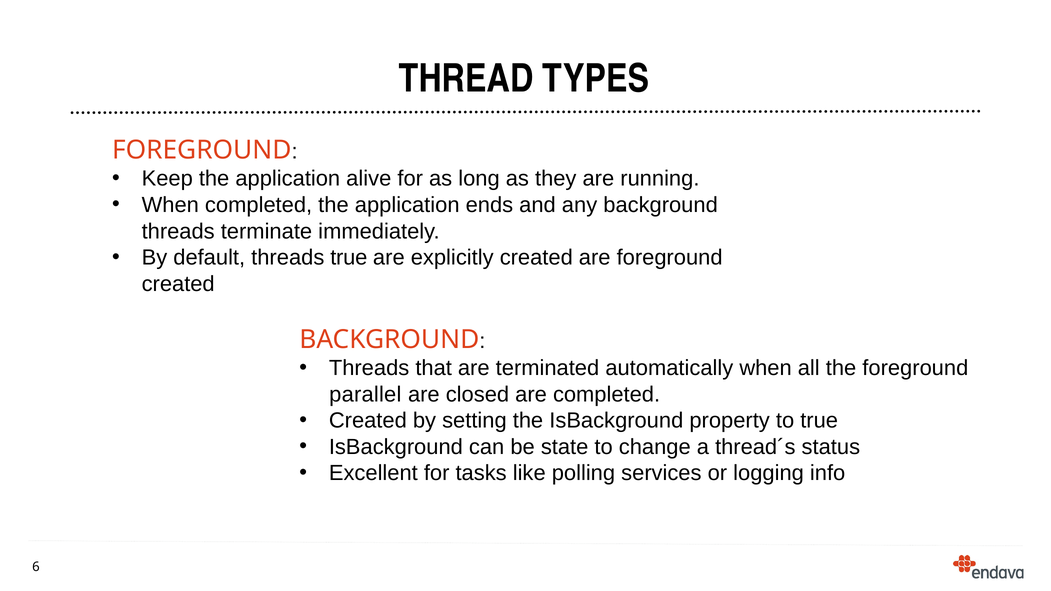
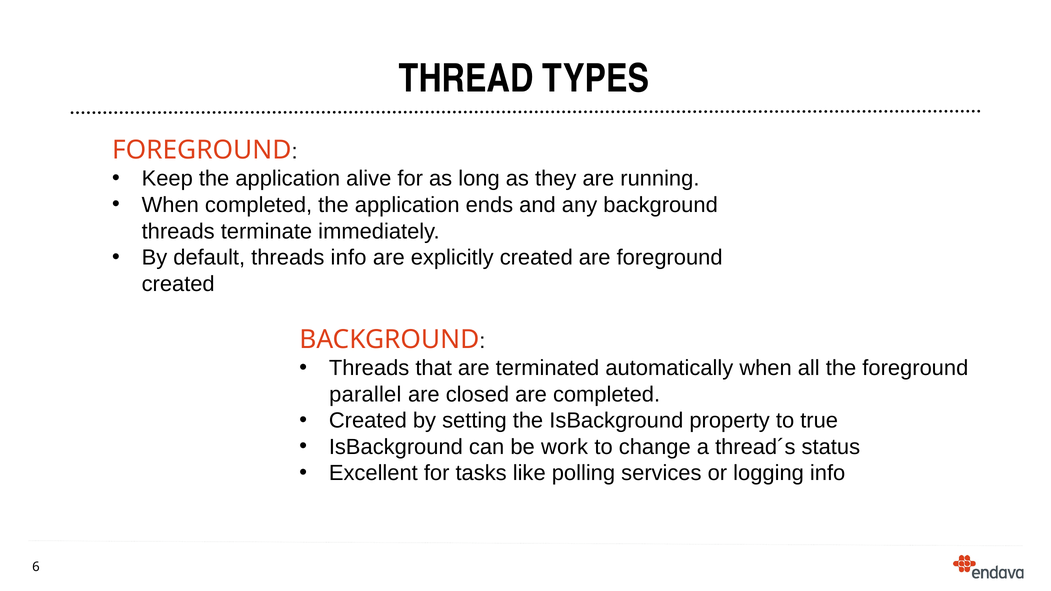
threads true: true -> info (349, 258)
state: state -> work (565, 447)
